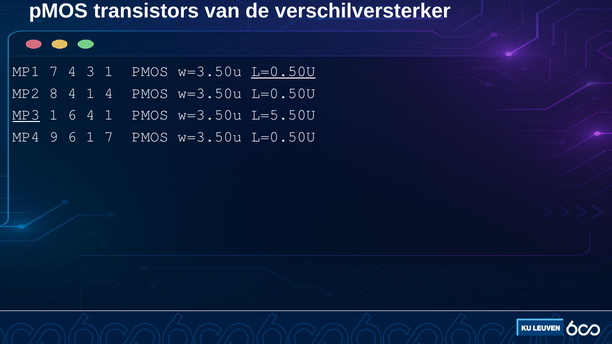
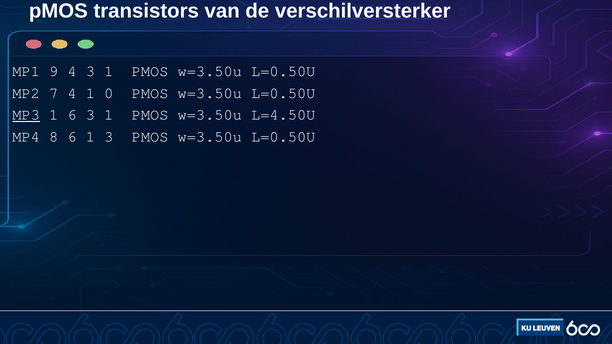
MP1 7: 7 -> 9 (54, 71)
L=0.50U underline: present -> none (283, 71)
8: 8 -> 7 (54, 93)
1 4: 4 -> 0 (109, 93)
6 4: 4 -> 3 (90, 115)
L=5.50U: L=5.50U -> L=4.50U (283, 115)
9: 9 -> 8 (54, 137)
1 7: 7 -> 3 (109, 137)
